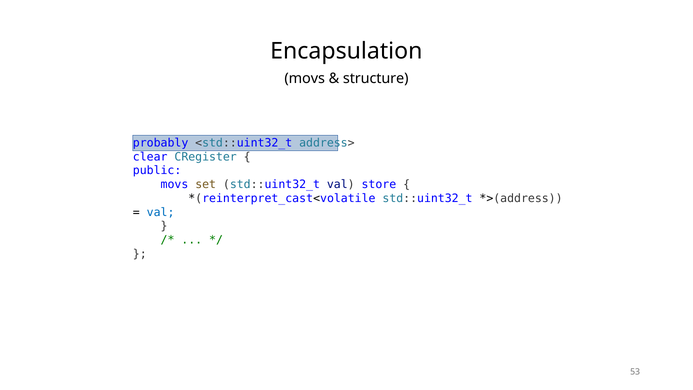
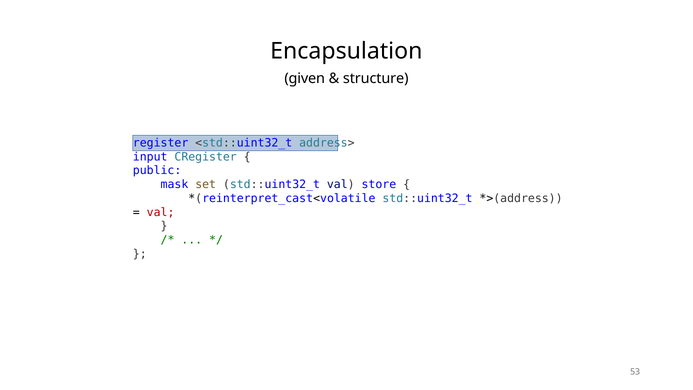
movs: movs -> given (305, 78)
probably: probably -> register (161, 143)
clear: clear -> input (150, 157)
movs: movs -> mask (174, 184)
val colour: blue -> red (161, 212)
